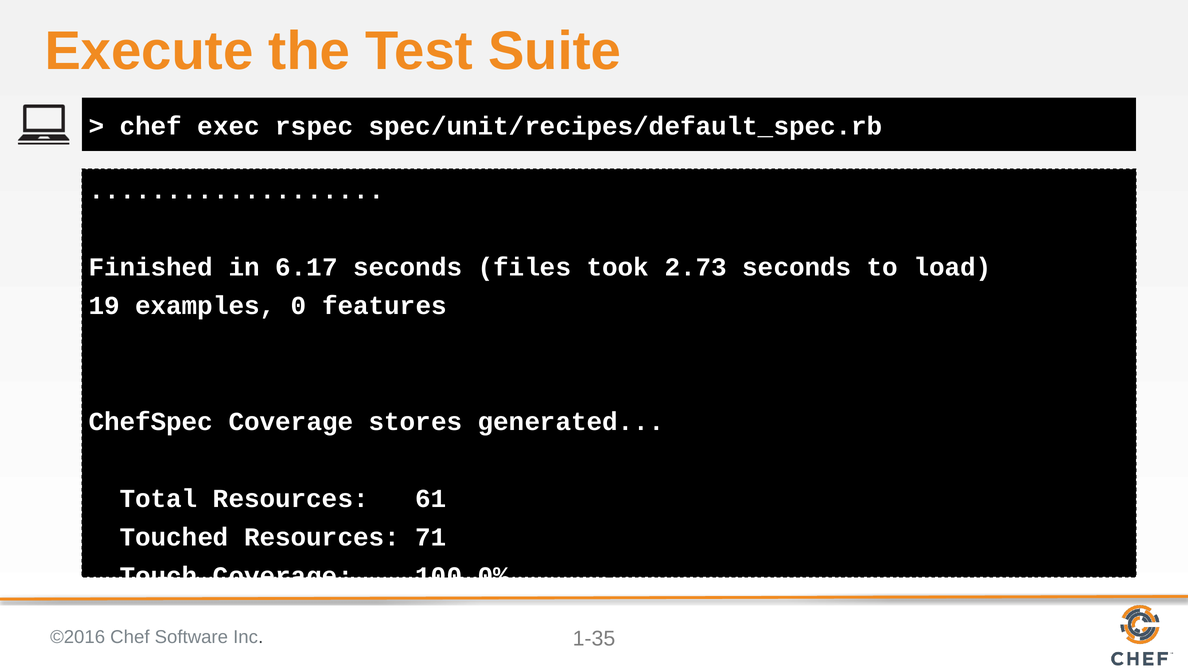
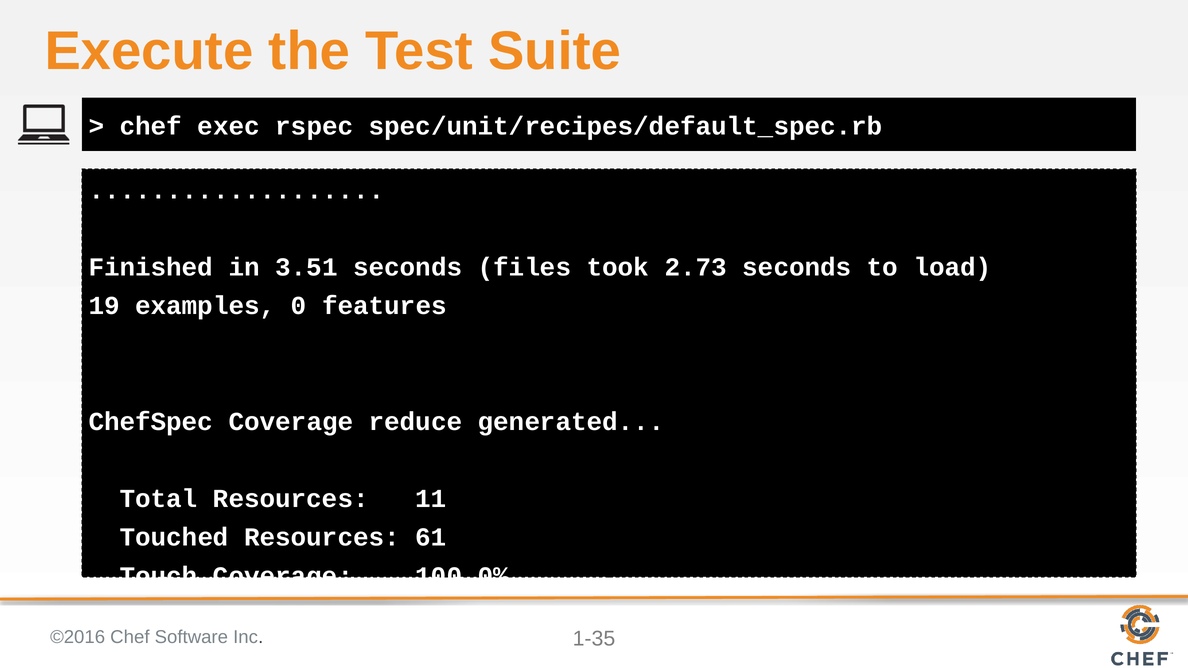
6.17: 6.17 -> 3.51 (306, 267)
stores: stores -> reduce (415, 422)
61: 61 -> 11 (431, 499)
71: 71 -> 61 (431, 538)
